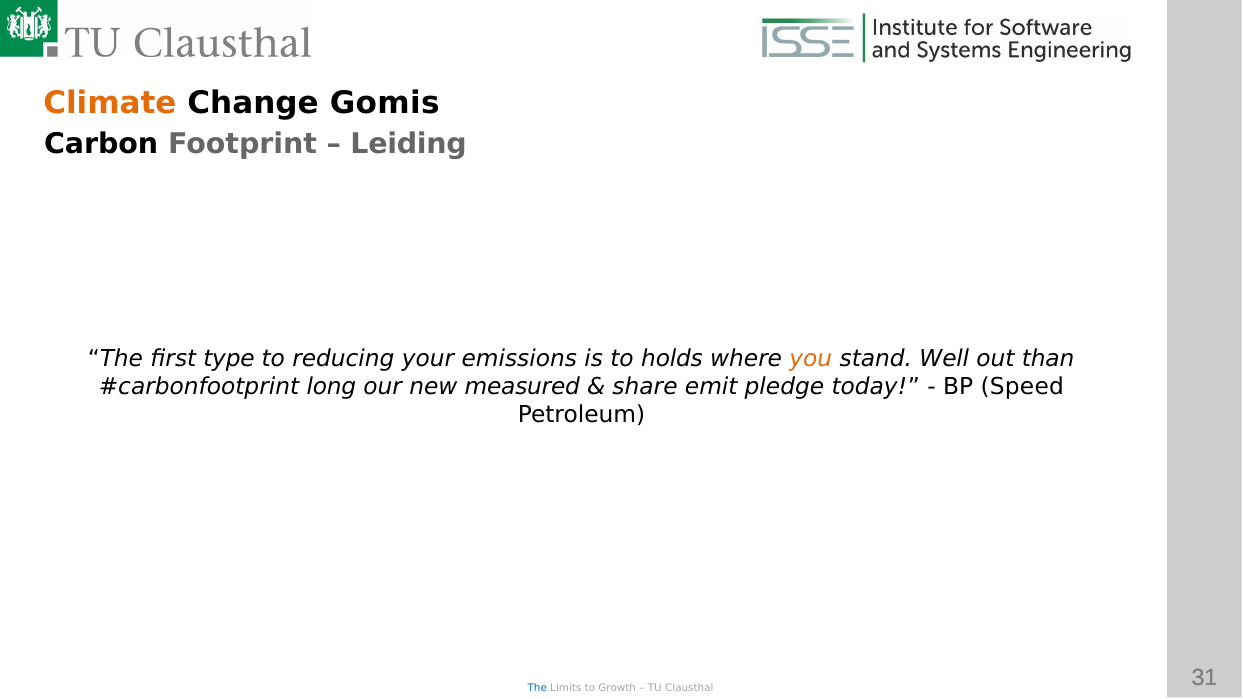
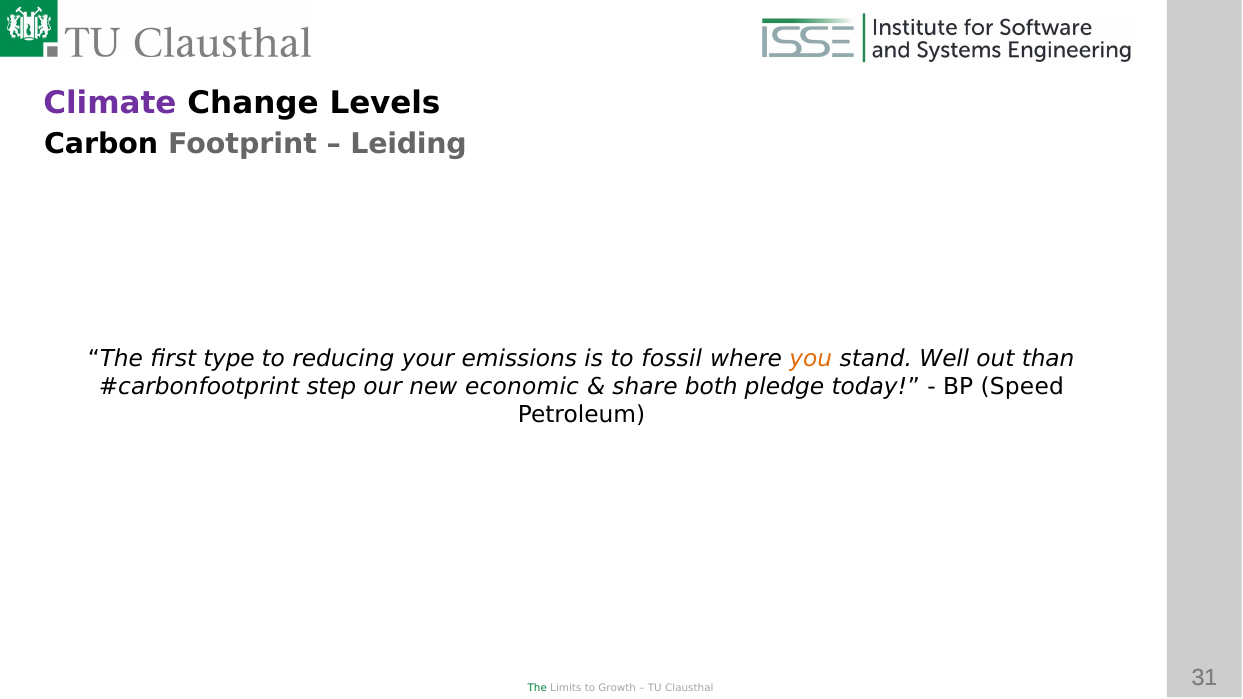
Climate colour: orange -> purple (110, 103)
Gomis: Gomis -> Levels (385, 103)
holds: holds -> fossil (672, 359)
long: long -> step (331, 387)
measured: measured -> economic (522, 387)
emit: emit -> both (711, 387)
The colour: blue -> green (537, 689)
